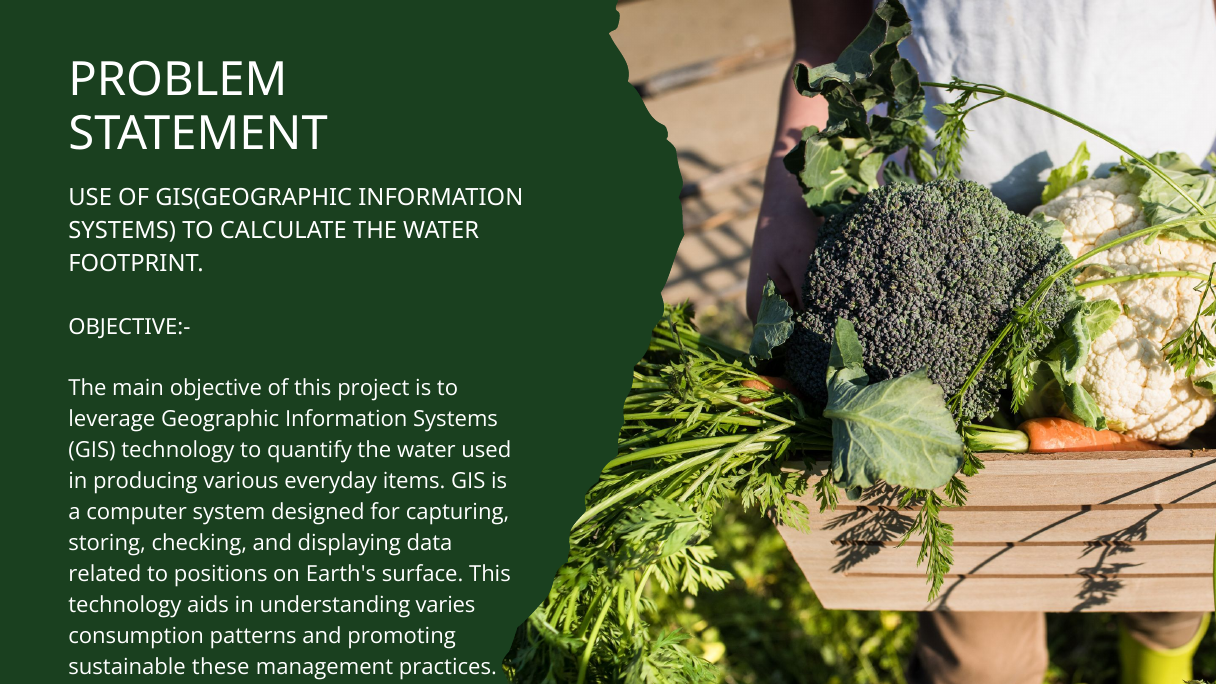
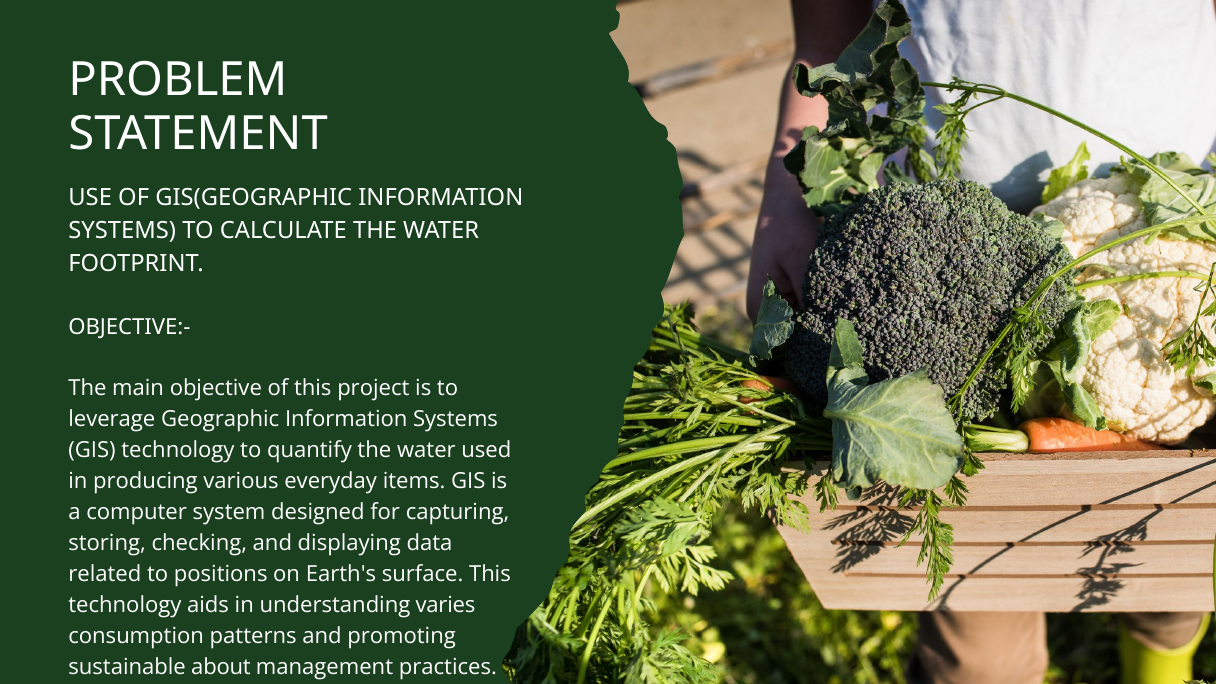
these: these -> about (221, 667)
